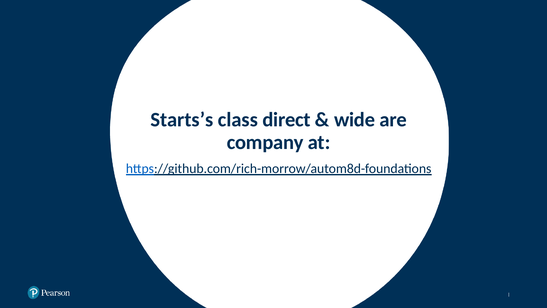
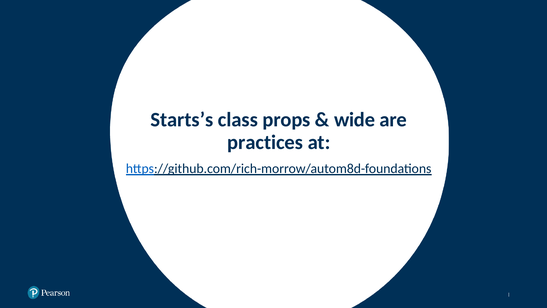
direct: direct -> props (287, 120)
company: company -> practices (265, 142)
